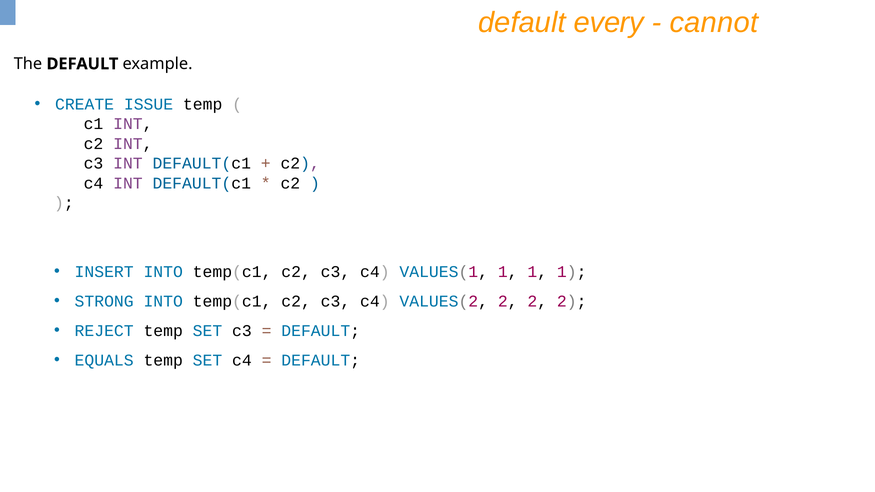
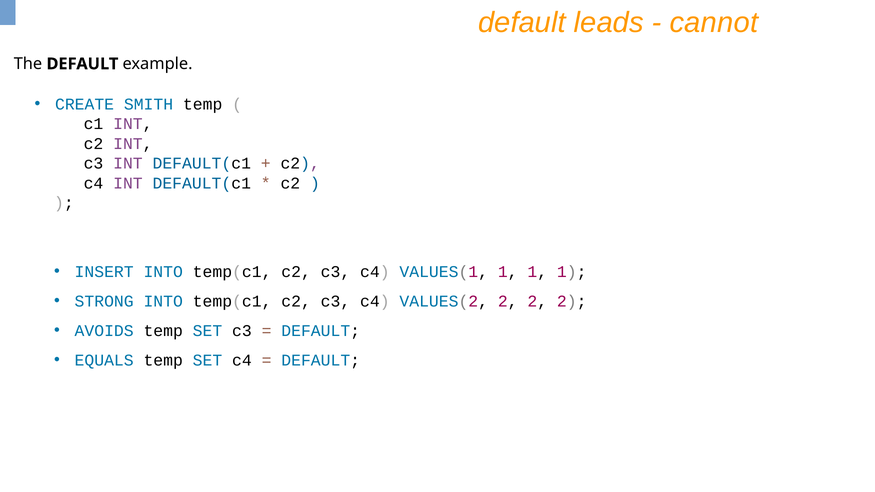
every: every -> leads (609, 23)
ISSUE: ISSUE -> SMITH (149, 104)
REJECT: REJECT -> AVOIDS (104, 331)
